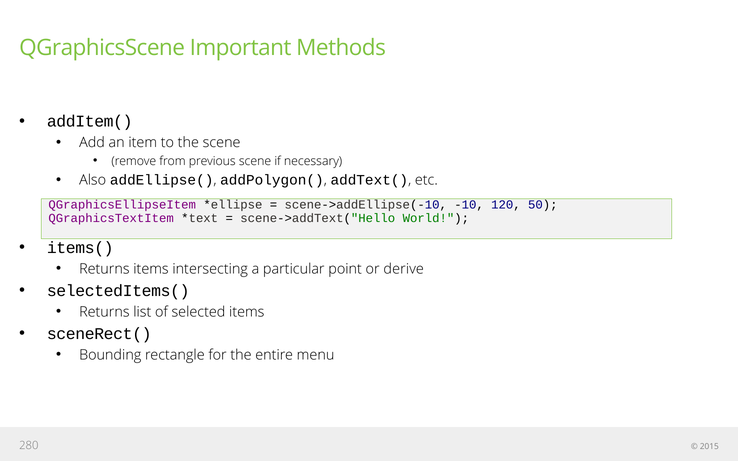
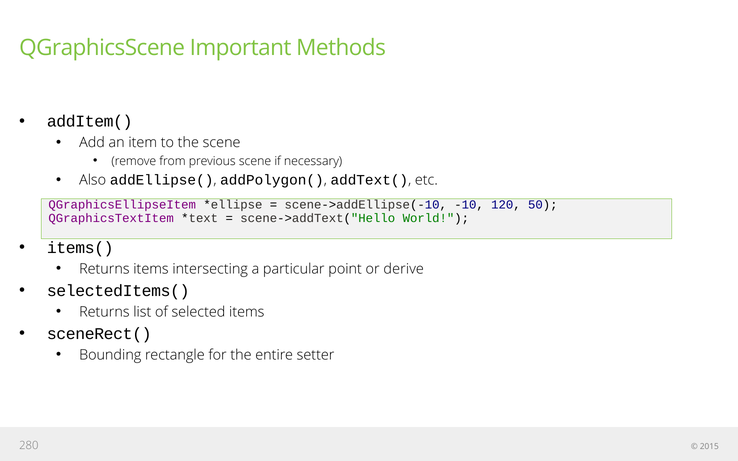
menu: menu -> setter (316, 355)
